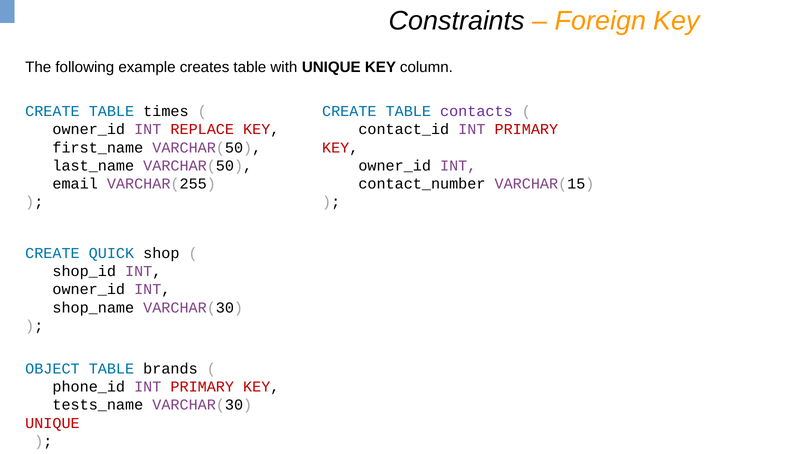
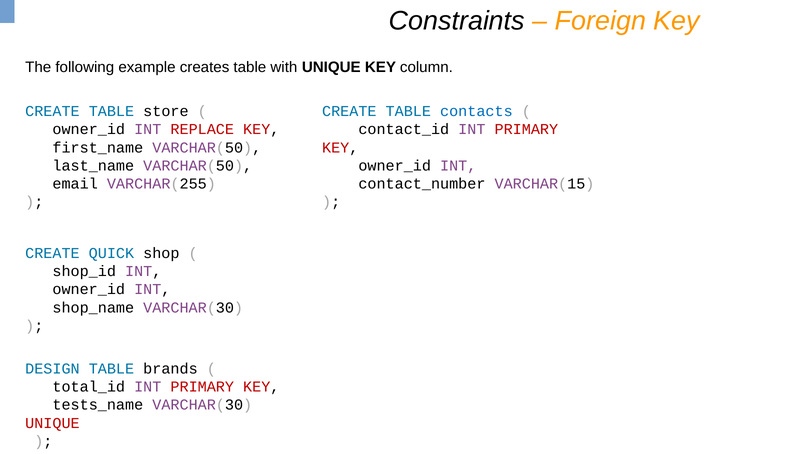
times: times -> store (166, 111)
contacts colour: purple -> blue (476, 111)
OBJECT: OBJECT -> DESIGN (52, 369)
phone_id: phone_id -> total_id (89, 387)
